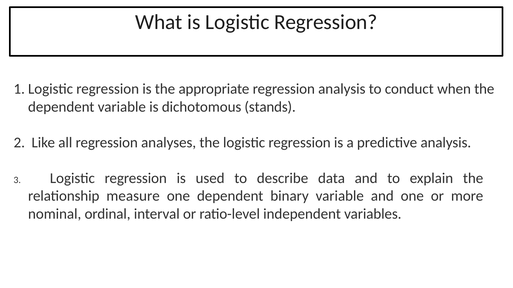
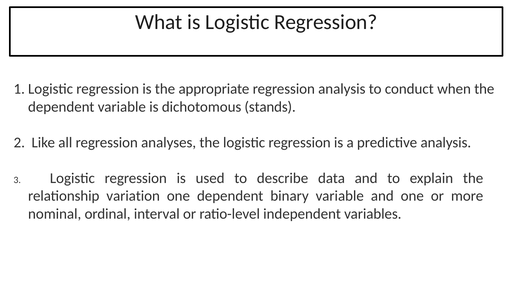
measure: measure -> variation (133, 196)
